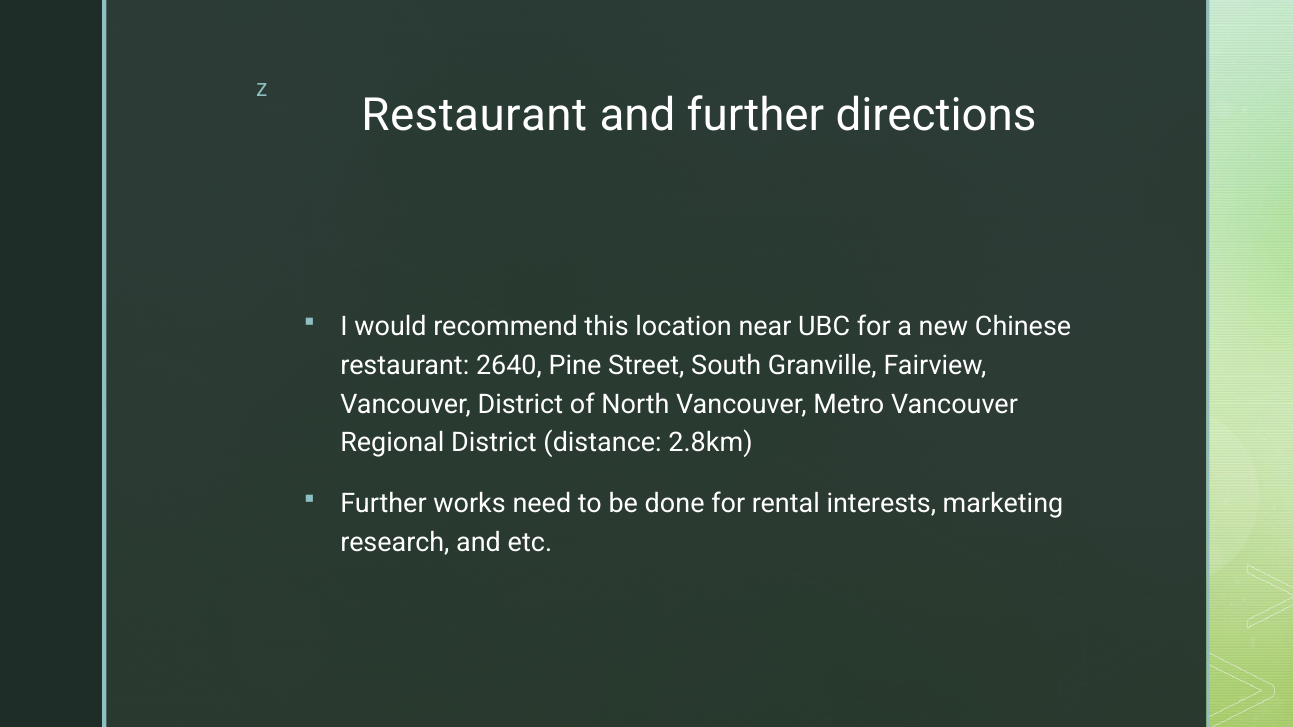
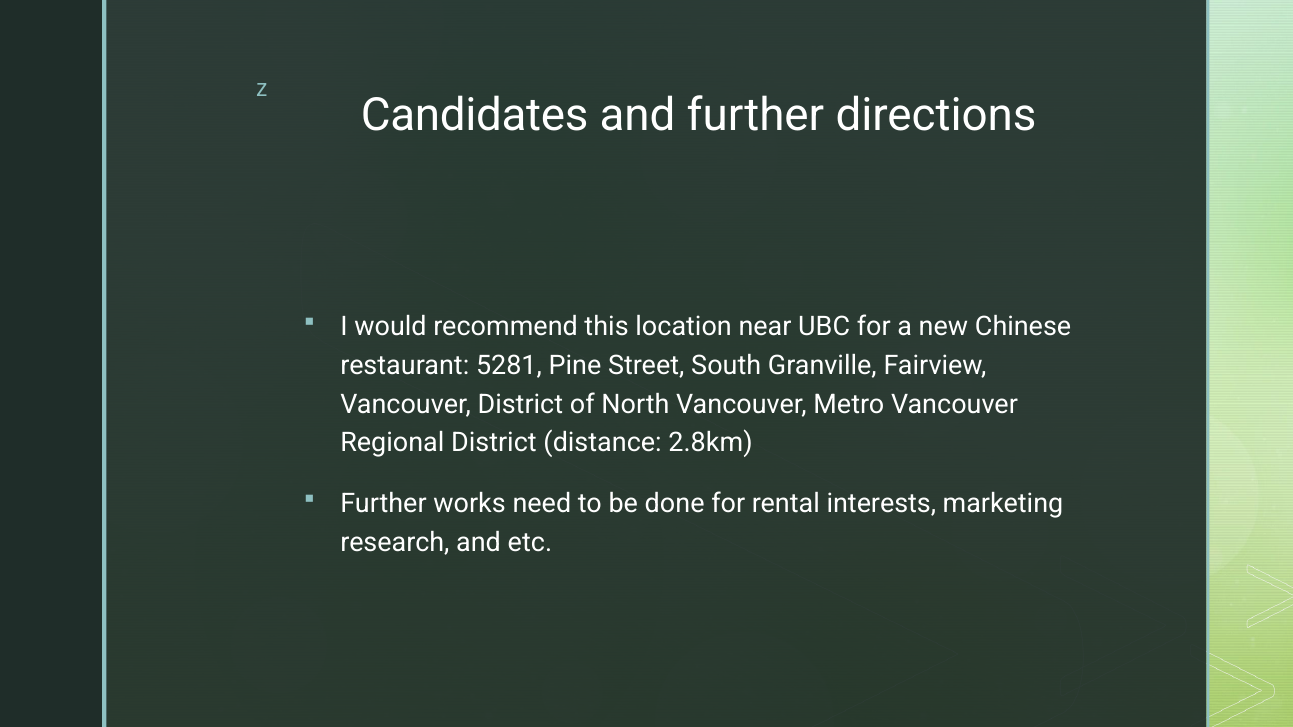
Restaurant: Restaurant -> Candidates (475, 115)
2640: 2640 -> 5281 (509, 366)
